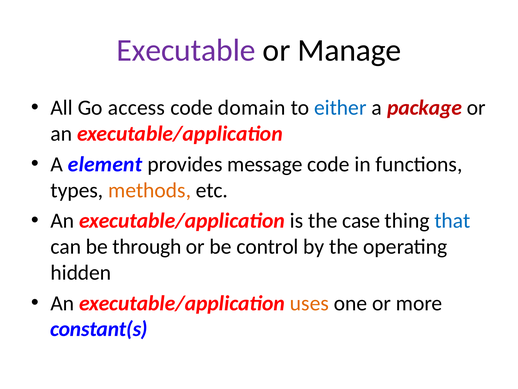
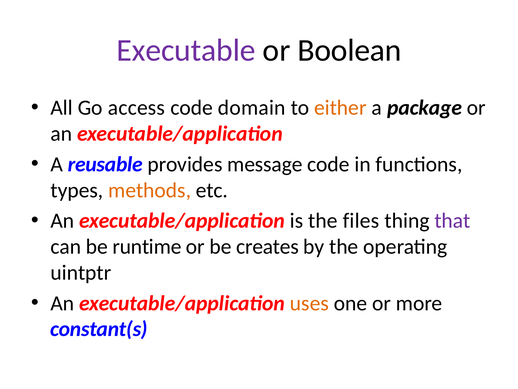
Manage: Manage -> Boolean (349, 50)
either colour: blue -> orange (340, 108)
package colour: red -> black (425, 108)
element: element -> reusable (105, 164)
case: case -> files (361, 221)
that colour: blue -> purple (452, 221)
through: through -> runtime (147, 246)
control: control -> creates (268, 246)
hidden: hidden -> uintptr (81, 272)
